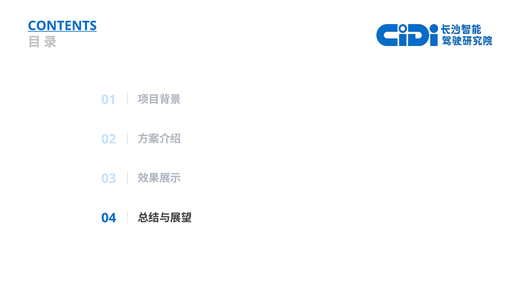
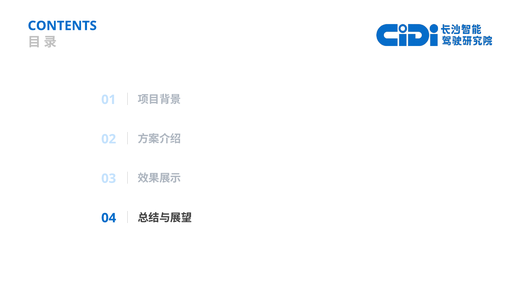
CONTENTS underline: present -> none (62, 26)
